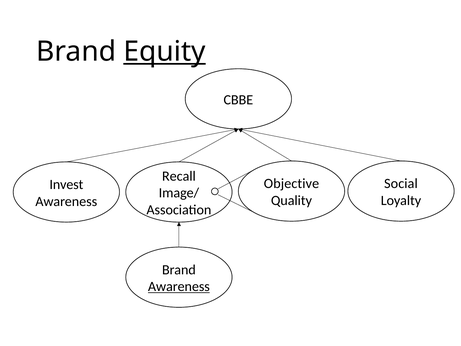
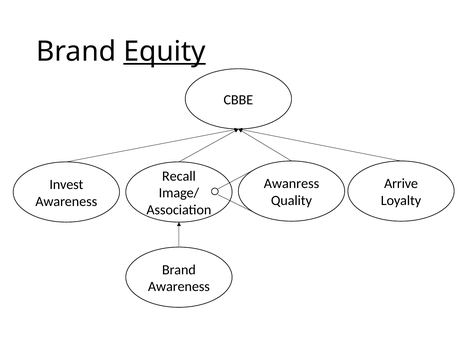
Objective: Objective -> Awanress (291, 183)
Social: Social -> Arrive (401, 183)
Awareness underline: present -> none (179, 286)
